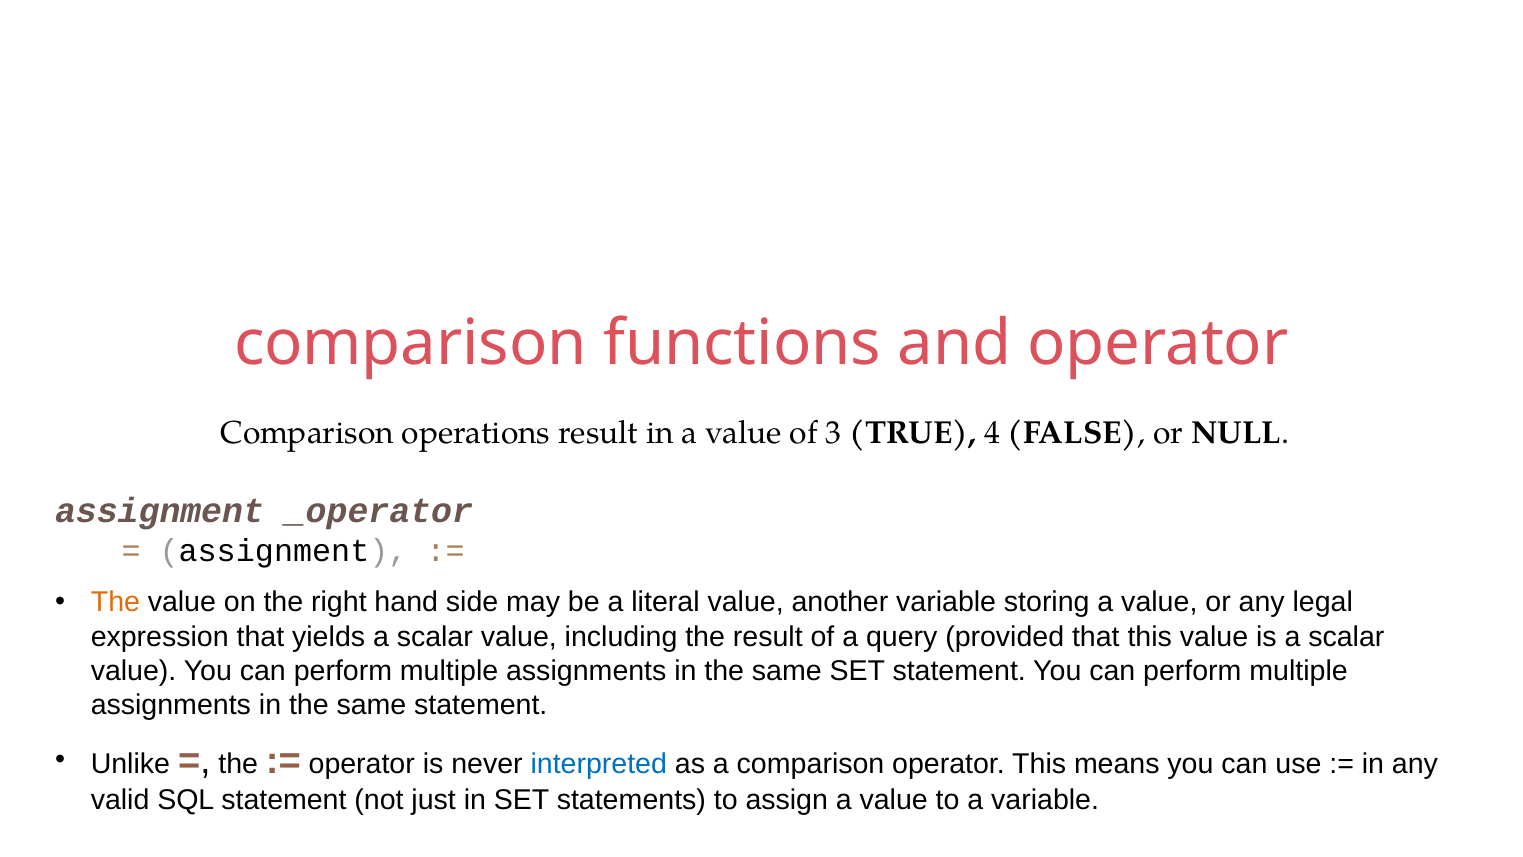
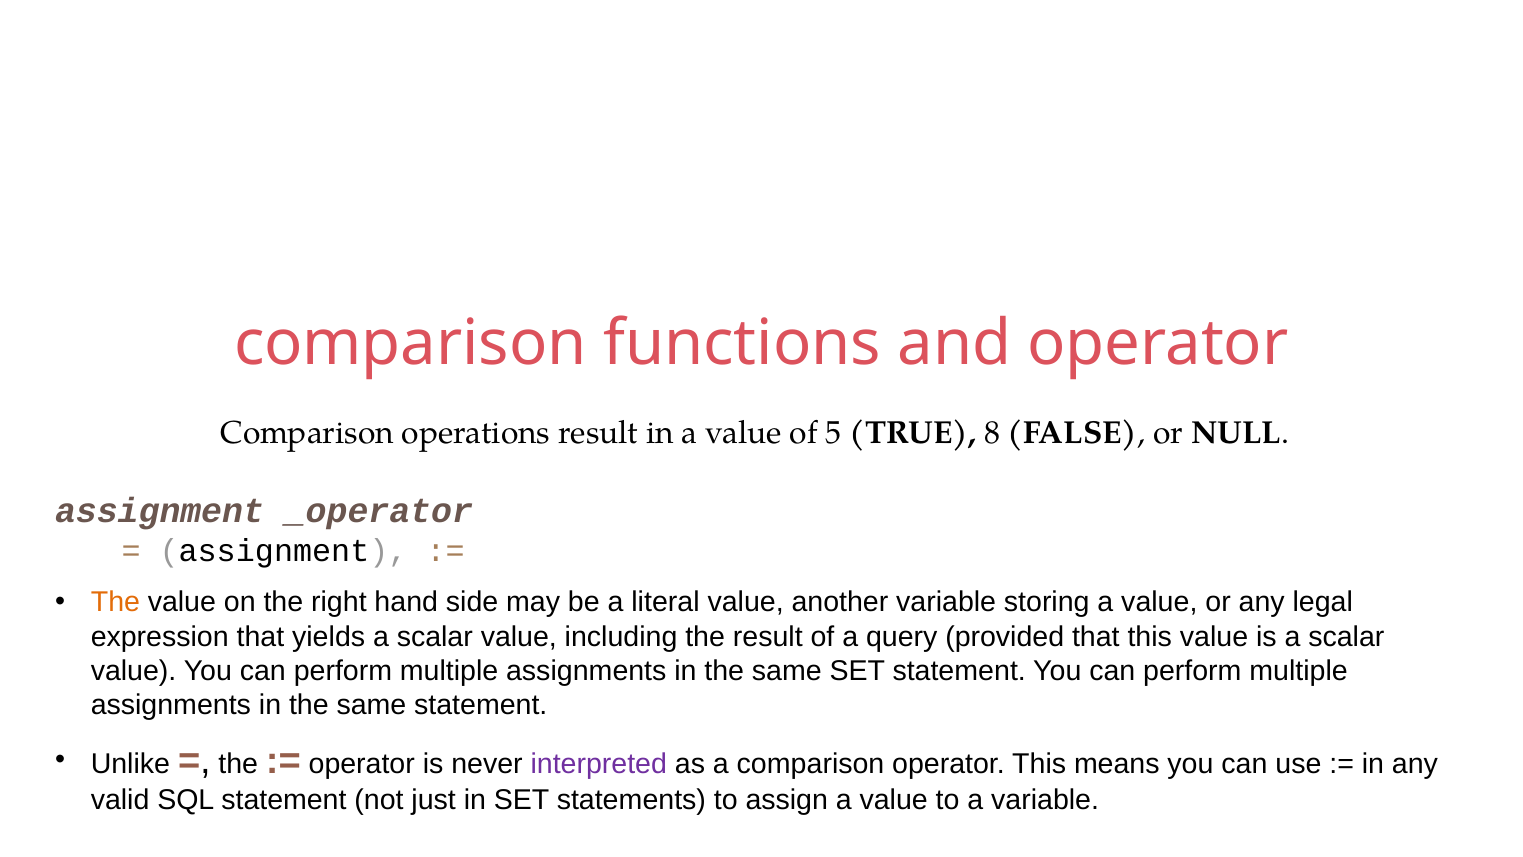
3: 3 -> 5 (834, 433)
4: 4 -> 8 (992, 433)
interpreted colour: blue -> purple (599, 764)
